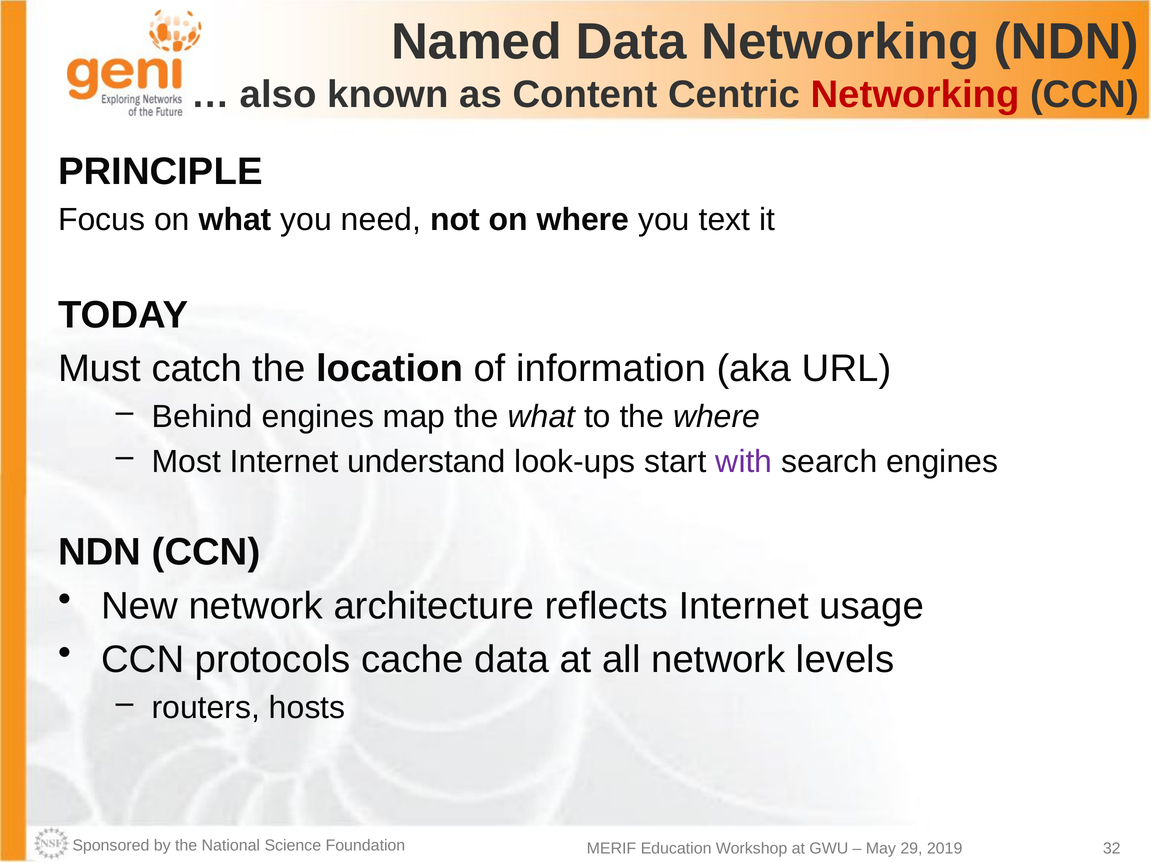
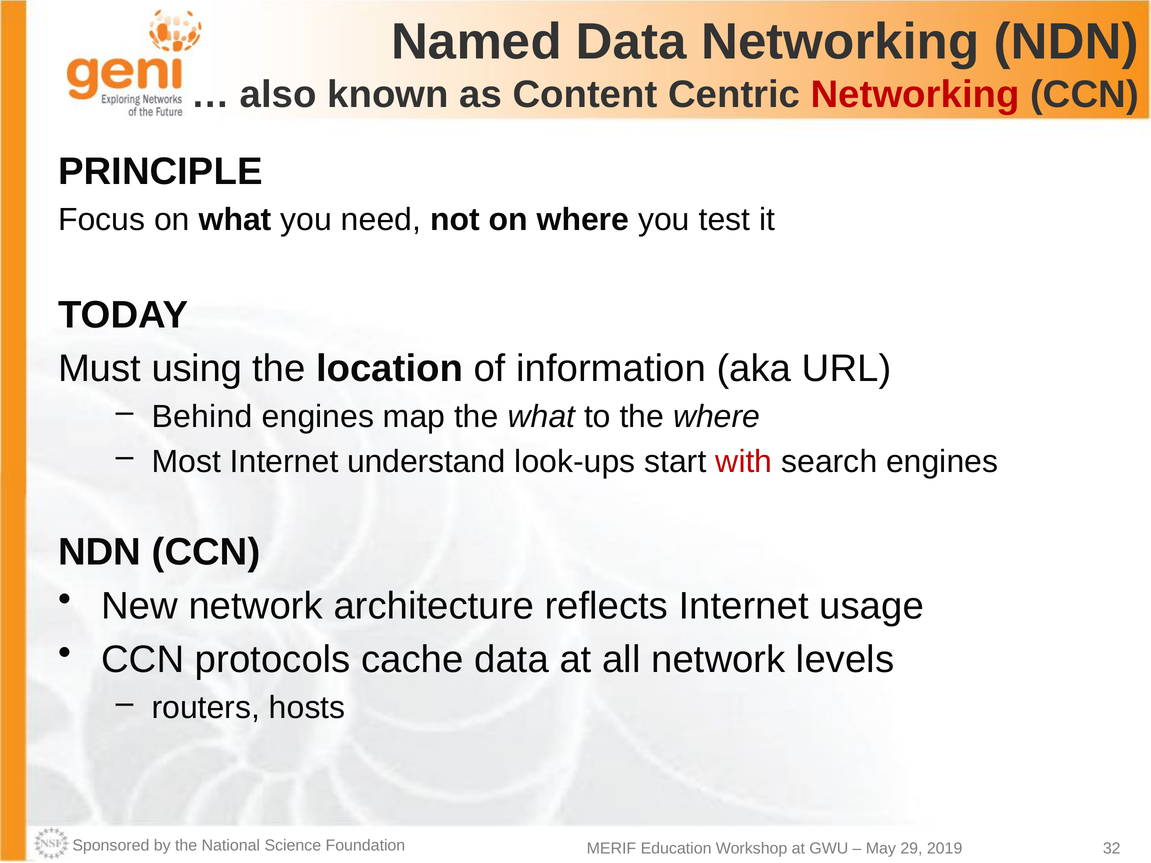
text: text -> test (724, 220)
catch: catch -> using (197, 369)
with colour: purple -> red (744, 462)
